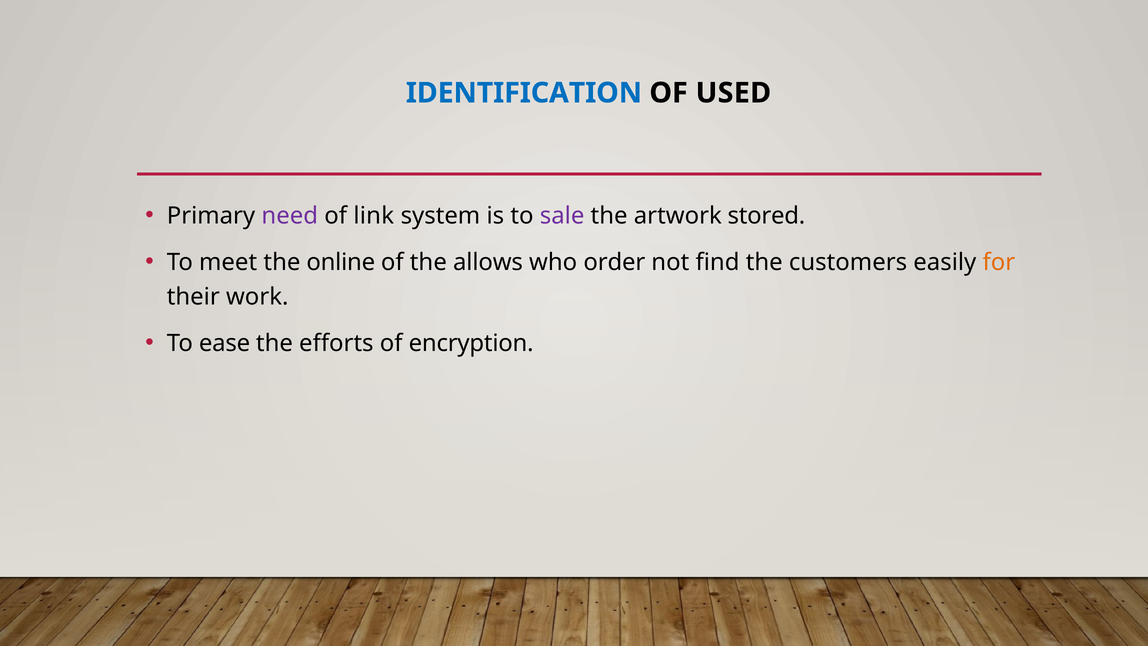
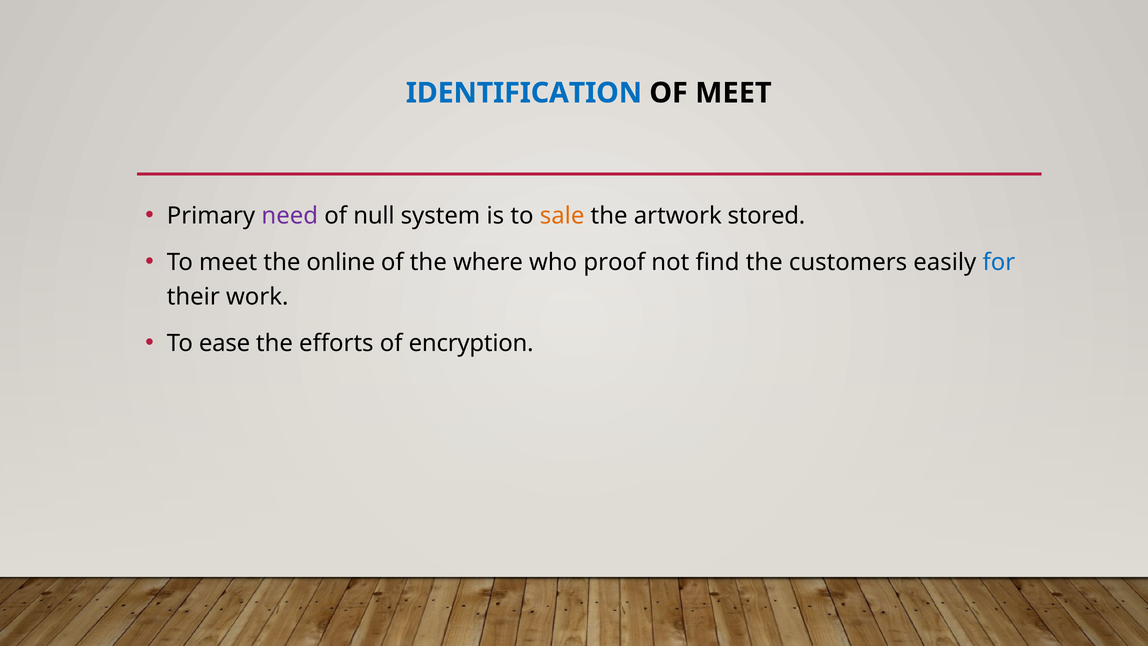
OF USED: USED -> MEET (733, 93)
link: link -> null (374, 216)
sale colour: purple -> orange (562, 216)
allows: allows -> where (488, 262)
order: order -> proof (614, 262)
for colour: orange -> blue (999, 262)
